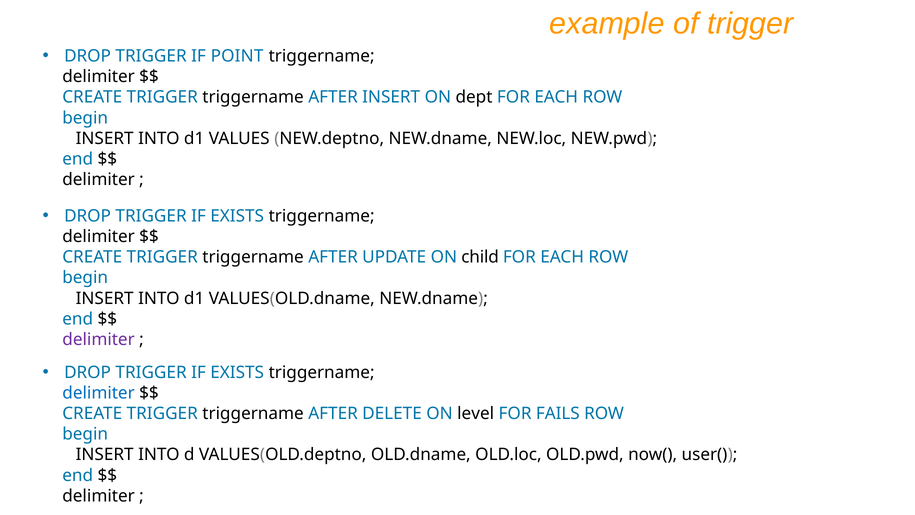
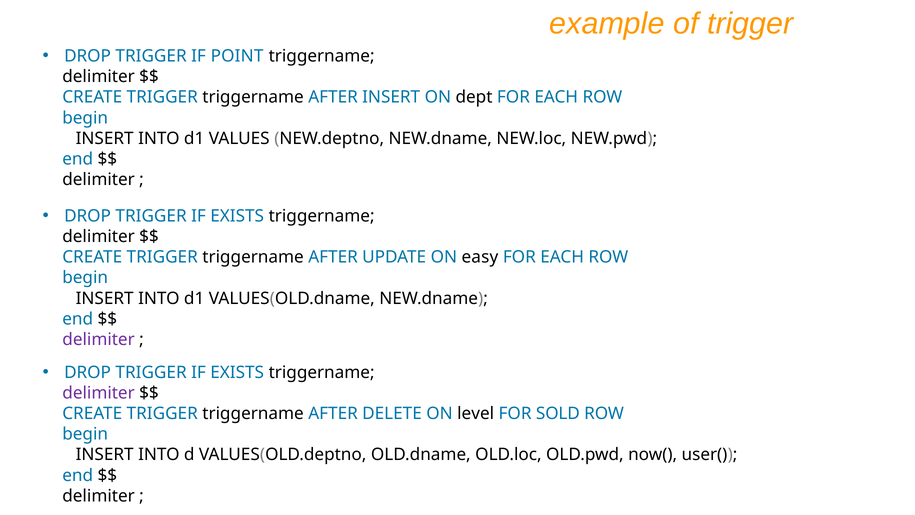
child: child -> easy (480, 257)
delimiter colour: blue -> purple (99, 393)
FAILS: FAILS -> SOLD (558, 413)
